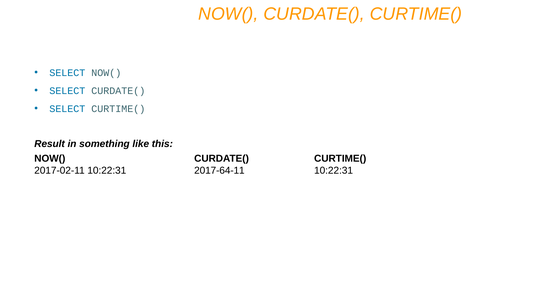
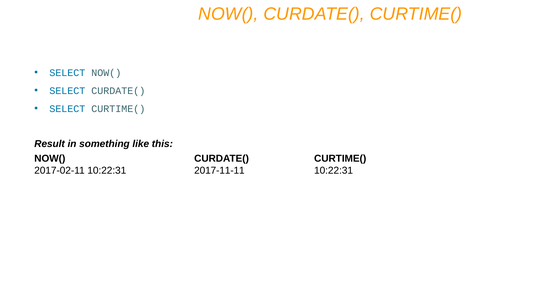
2017-64-11: 2017-64-11 -> 2017-11-11 (219, 170)
